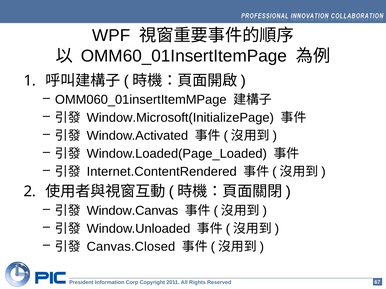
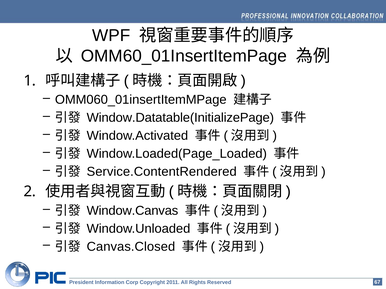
Window.Microsoft(InitializePage: Window.Microsoft(InitializePage -> Window.Datatable(InitializePage (180, 118)
Internet.ContentRendered: Internet.ContentRendered -> Service.ContentRendered (162, 172)
